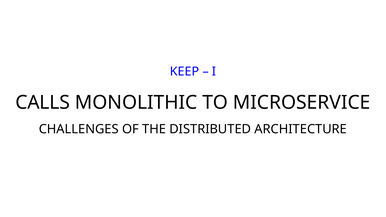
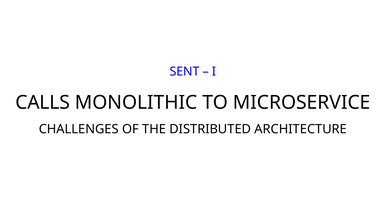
KEEP: KEEP -> SENT (185, 71)
